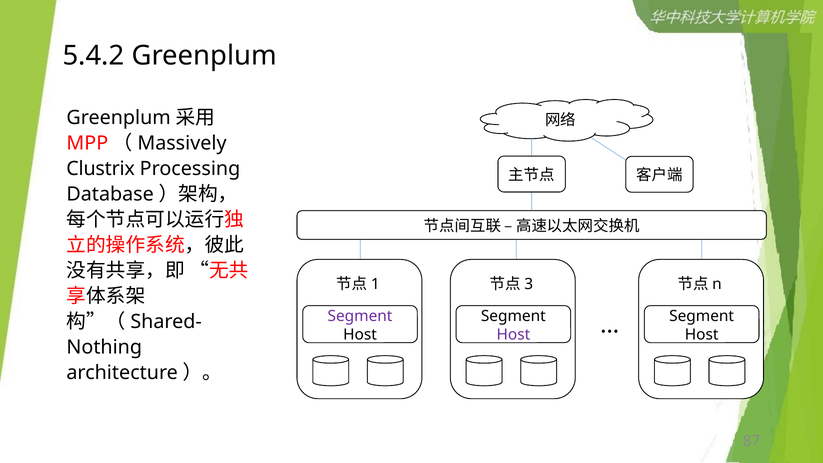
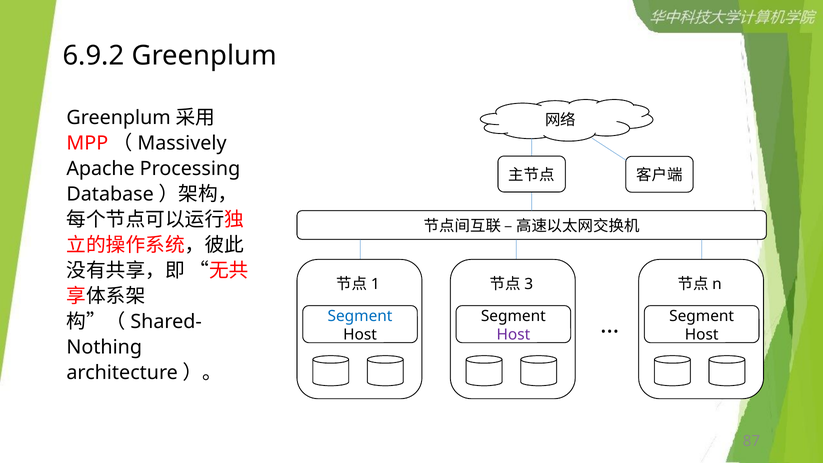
5.4.2: 5.4.2 -> 6.9.2 (94, 56)
Clustrix: Clustrix -> Apache (101, 169)
Segment colour: purple -> blue (360, 316)
